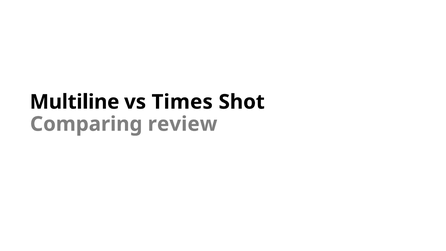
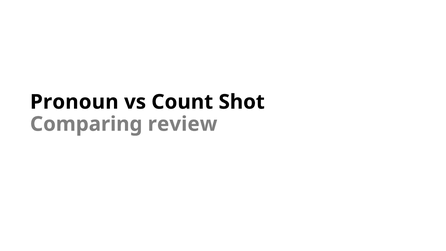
Multiline: Multiline -> Pronoun (74, 102)
Times: Times -> Count (182, 102)
